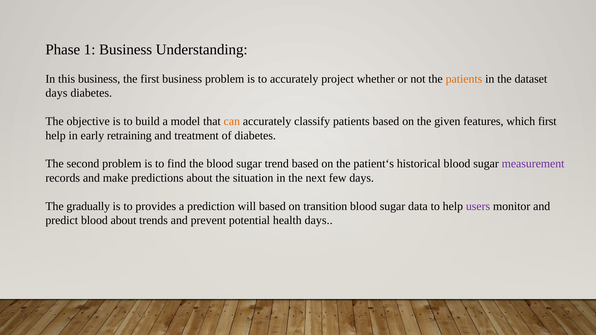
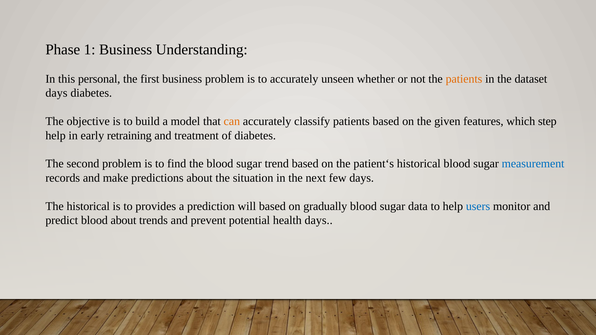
this business: business -> personal (99, 79)
project: project -> unseen (338, 79)
which first: first -> step (547, 121)
measurement colour: purple -> blue (533, 164)
The gradually: gradually -> historical (88, 206)
transition: transition -> gradually (325, 206)
users colour: purple -> blue (478, 206)
